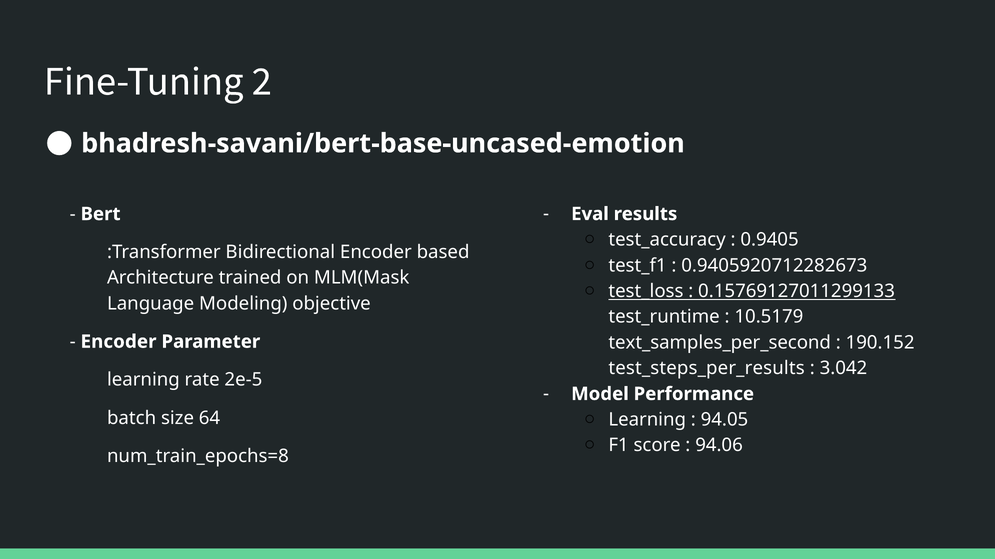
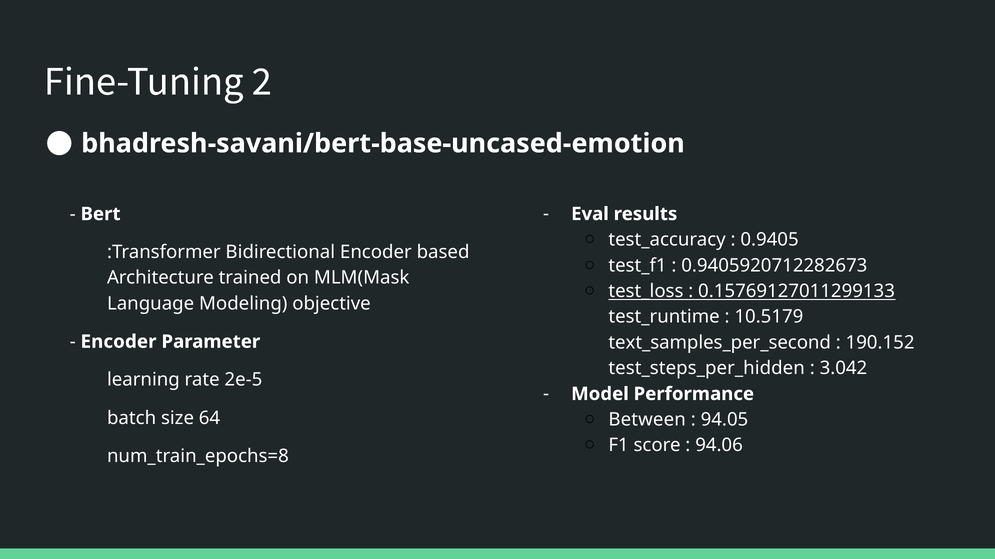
test_steps_per_results: test_steps_per_results -> test_steps_per_hidden (707, 369)
Learning: Learning -> Between (647, 420)
